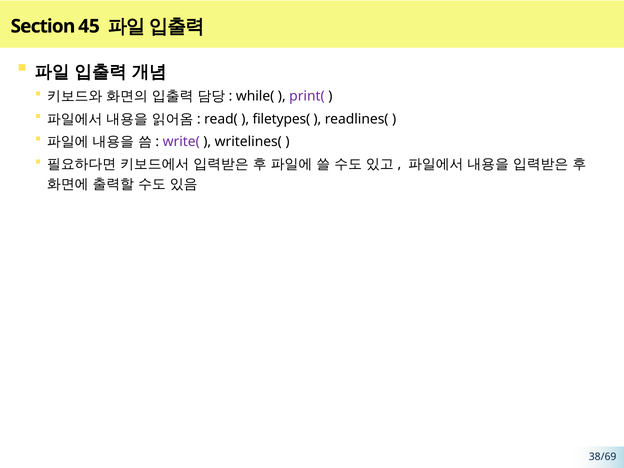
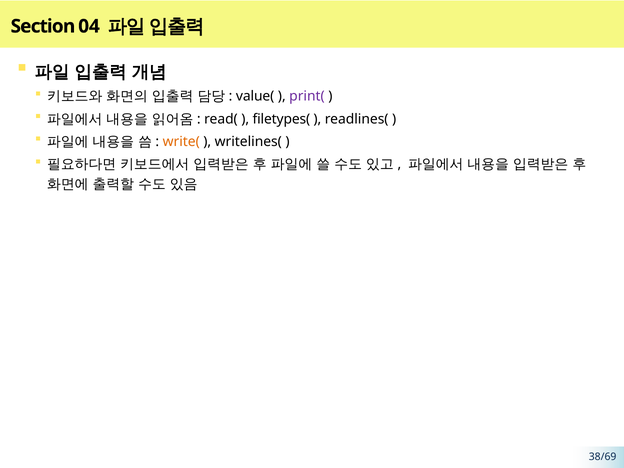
45: 45 -> 04 (89, 26)
while(: while( -> value( (255, 96)
write( colour: purple -> orange (181, 142)
